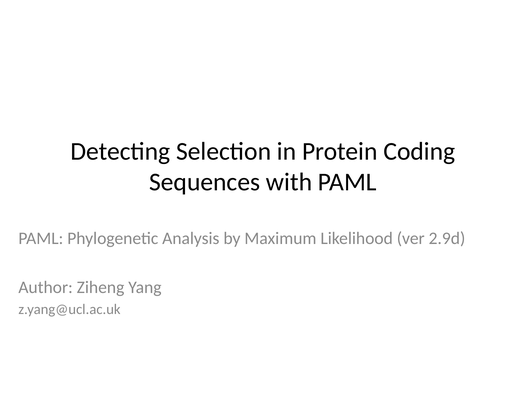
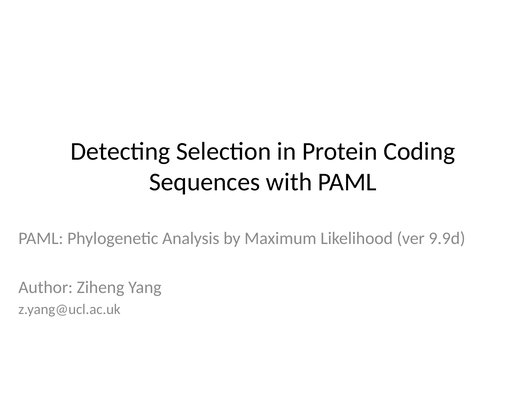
2.9d: 2.9d -> 9.9d (447, 238)
